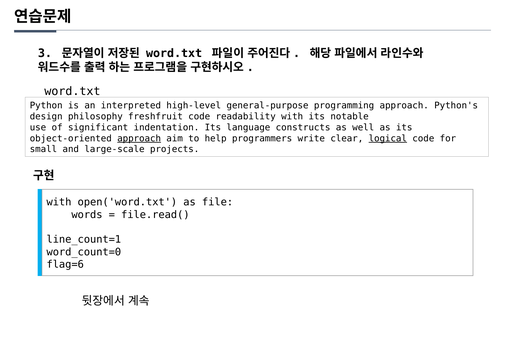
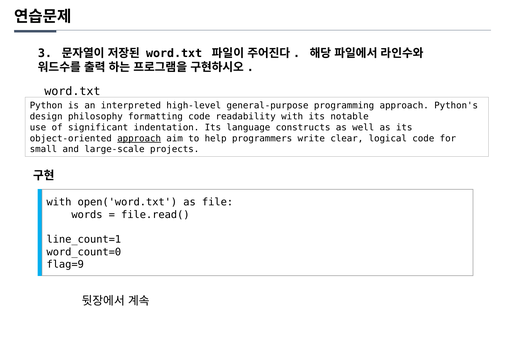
freshfruit: freshfruit -> formatting (155, 116)
logical underline: present -> none (388, 138)
flag=6: flag=6 -> flag=9 (65, 264)
